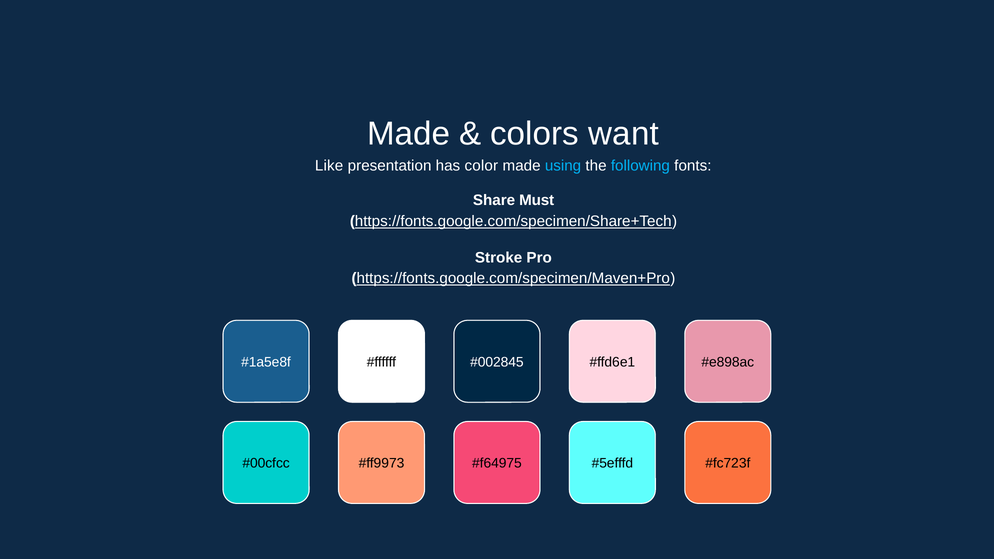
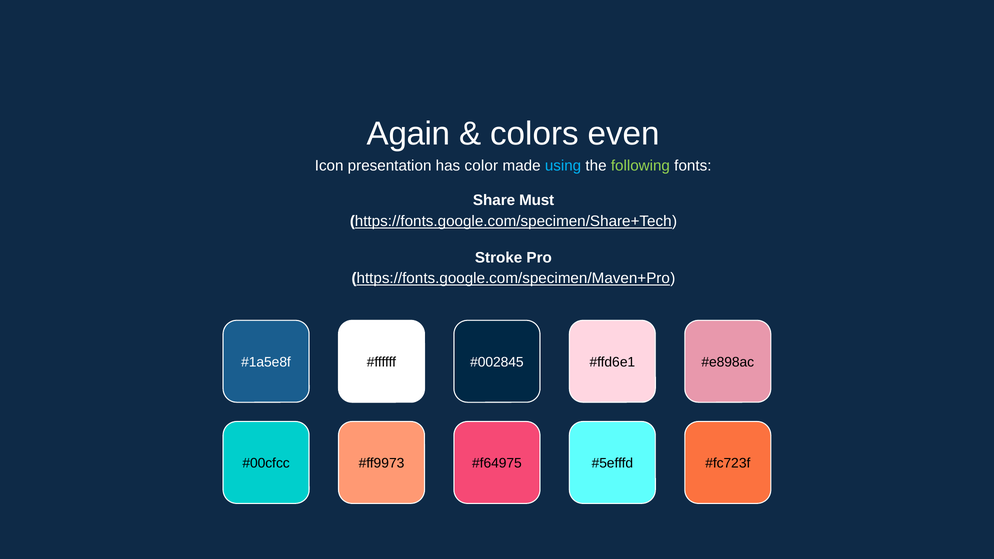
Made: Made -> Again (409, 134)
want: want -> even (624, 134)
Like: Like -> Icon (329, 166)
following colour: light blue -> light green (640, 166)
